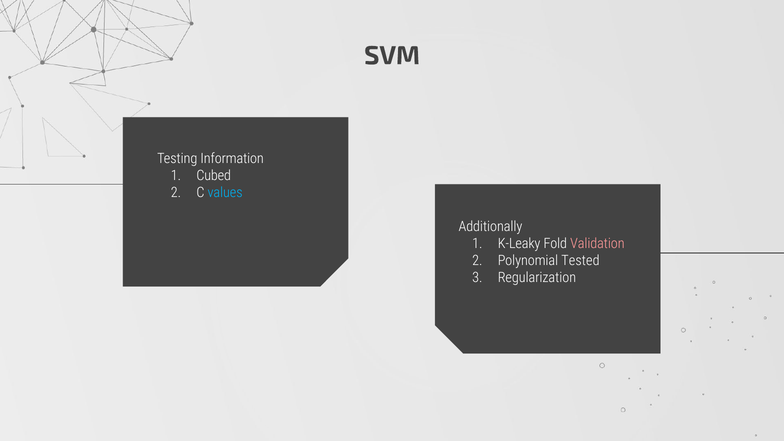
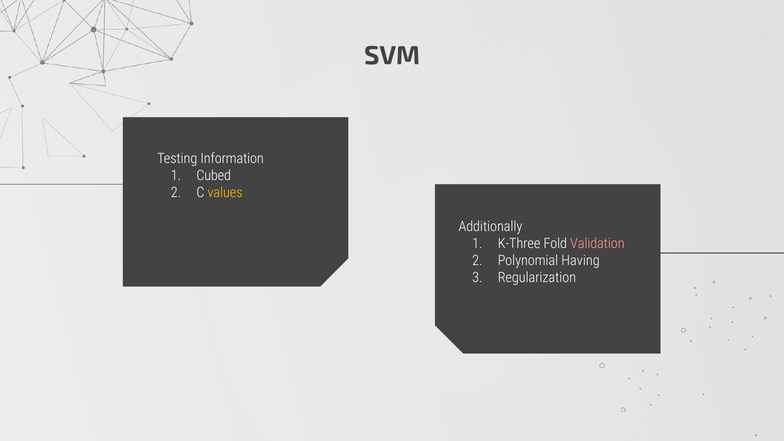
values colour: light blue -> yellow (225, 193)
K-Leaky: K-Leaky -> K-Three (519, 244)
Tested: Tested -> Having (580, 261)
